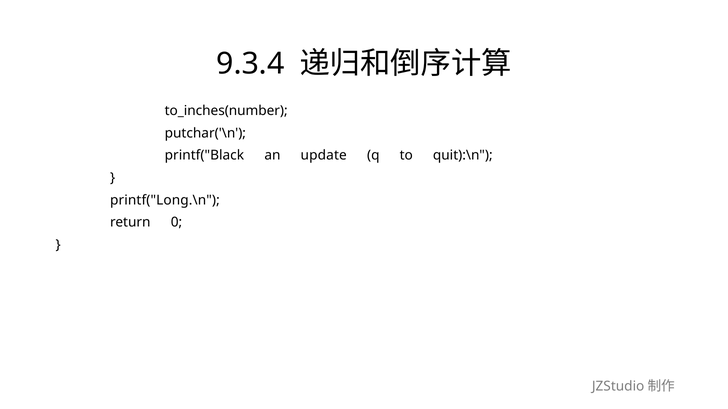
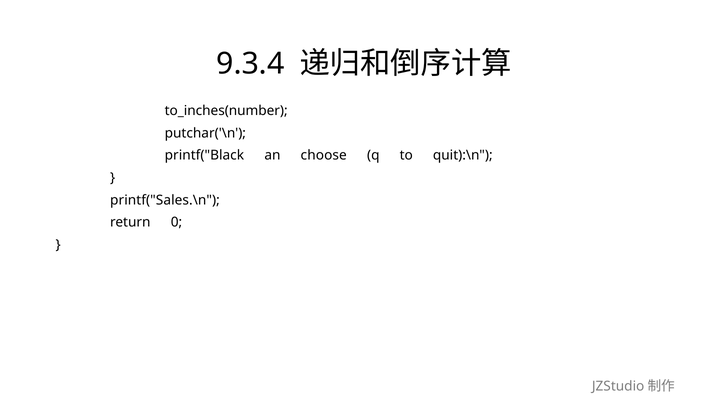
update: update -> choose (324, 156)
printf("Long.\n: printf("Long.\n -> printf("Sales.\n (165, 200)
